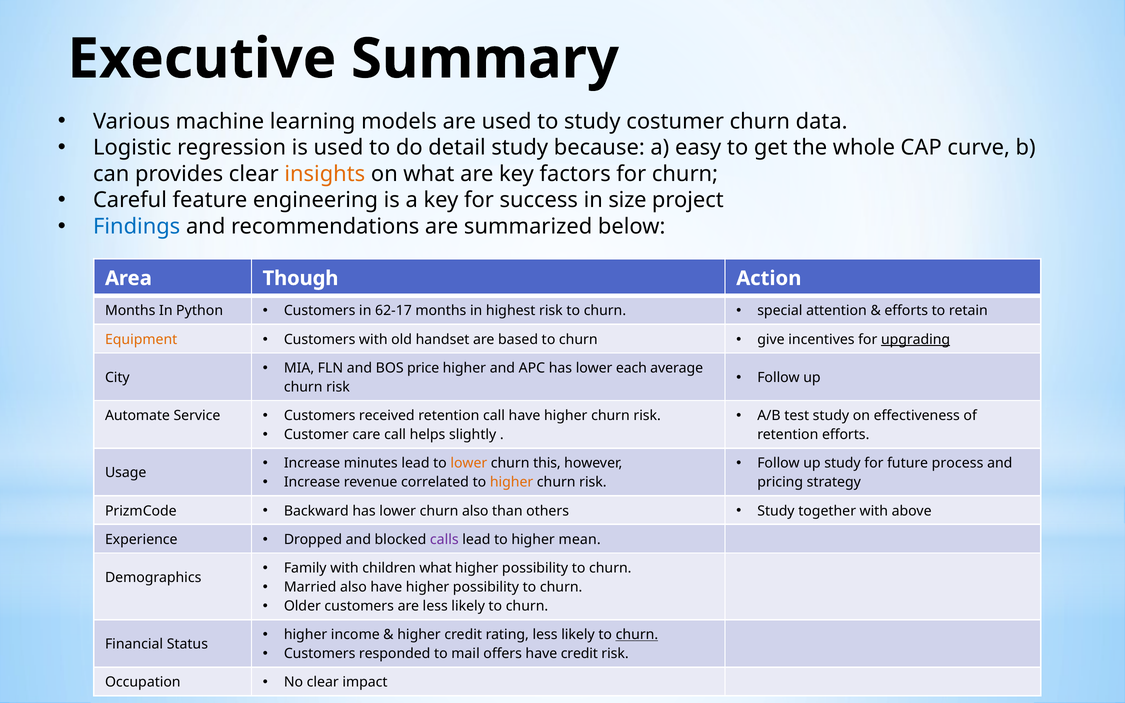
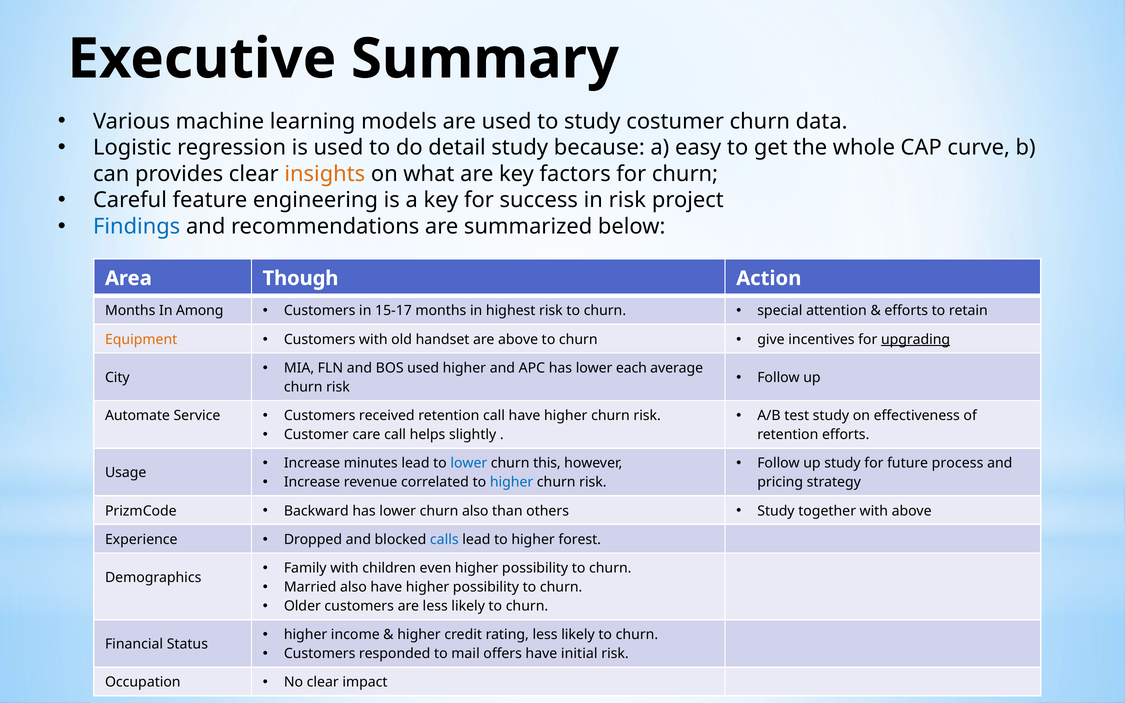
in size: size -> risk (627, 200)
Python: Python -> Among (200, 311)
62-17: 62-17 -> 15-17 (393, 311)
are based: based -> above (518, 339)
BOS price: price -> used (423, 368)
lower colour: orange -> blue (469, 463)
higher colour: orange -> blue (512, 482)
calls colour: purple -> blue (444, 540)
mean: mean -> forest (580, 540)
children what: what -> even (435, 568)
churn underline: present -> none (637, 635)
have credit: credit -> initial (579, 654)
